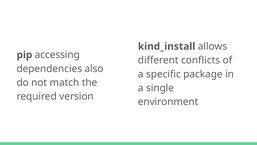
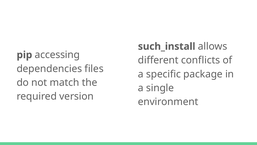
kind_install: kind_install -> such_install (167, 46)
also: also -> files (94, 69)
